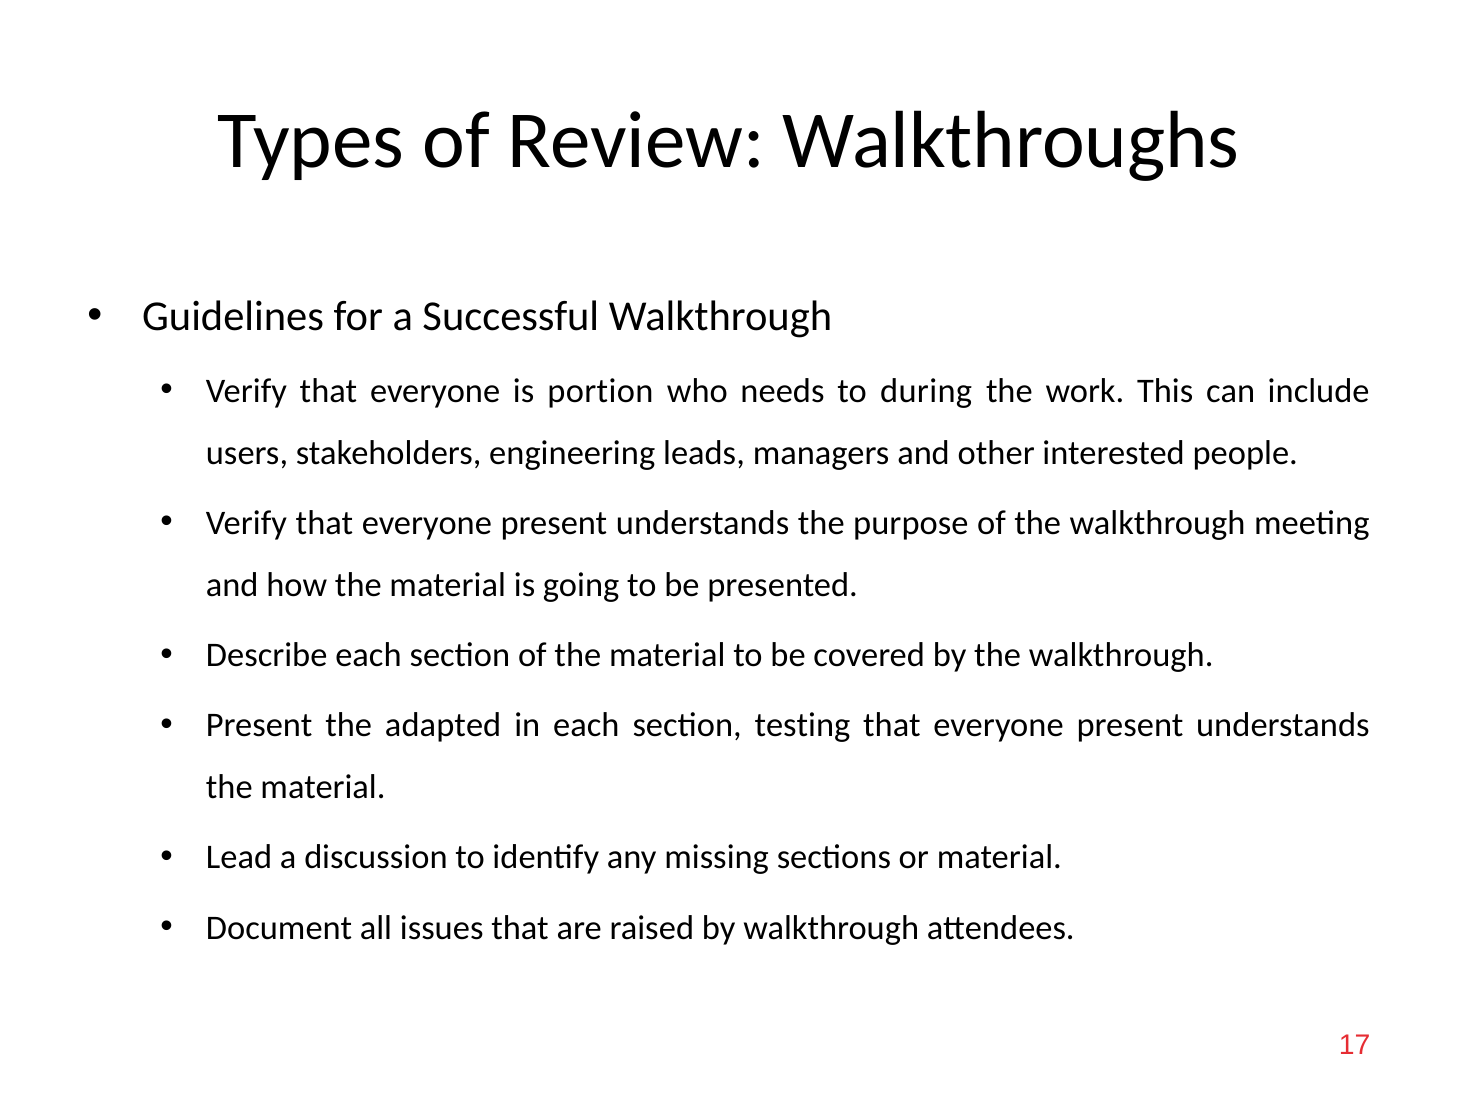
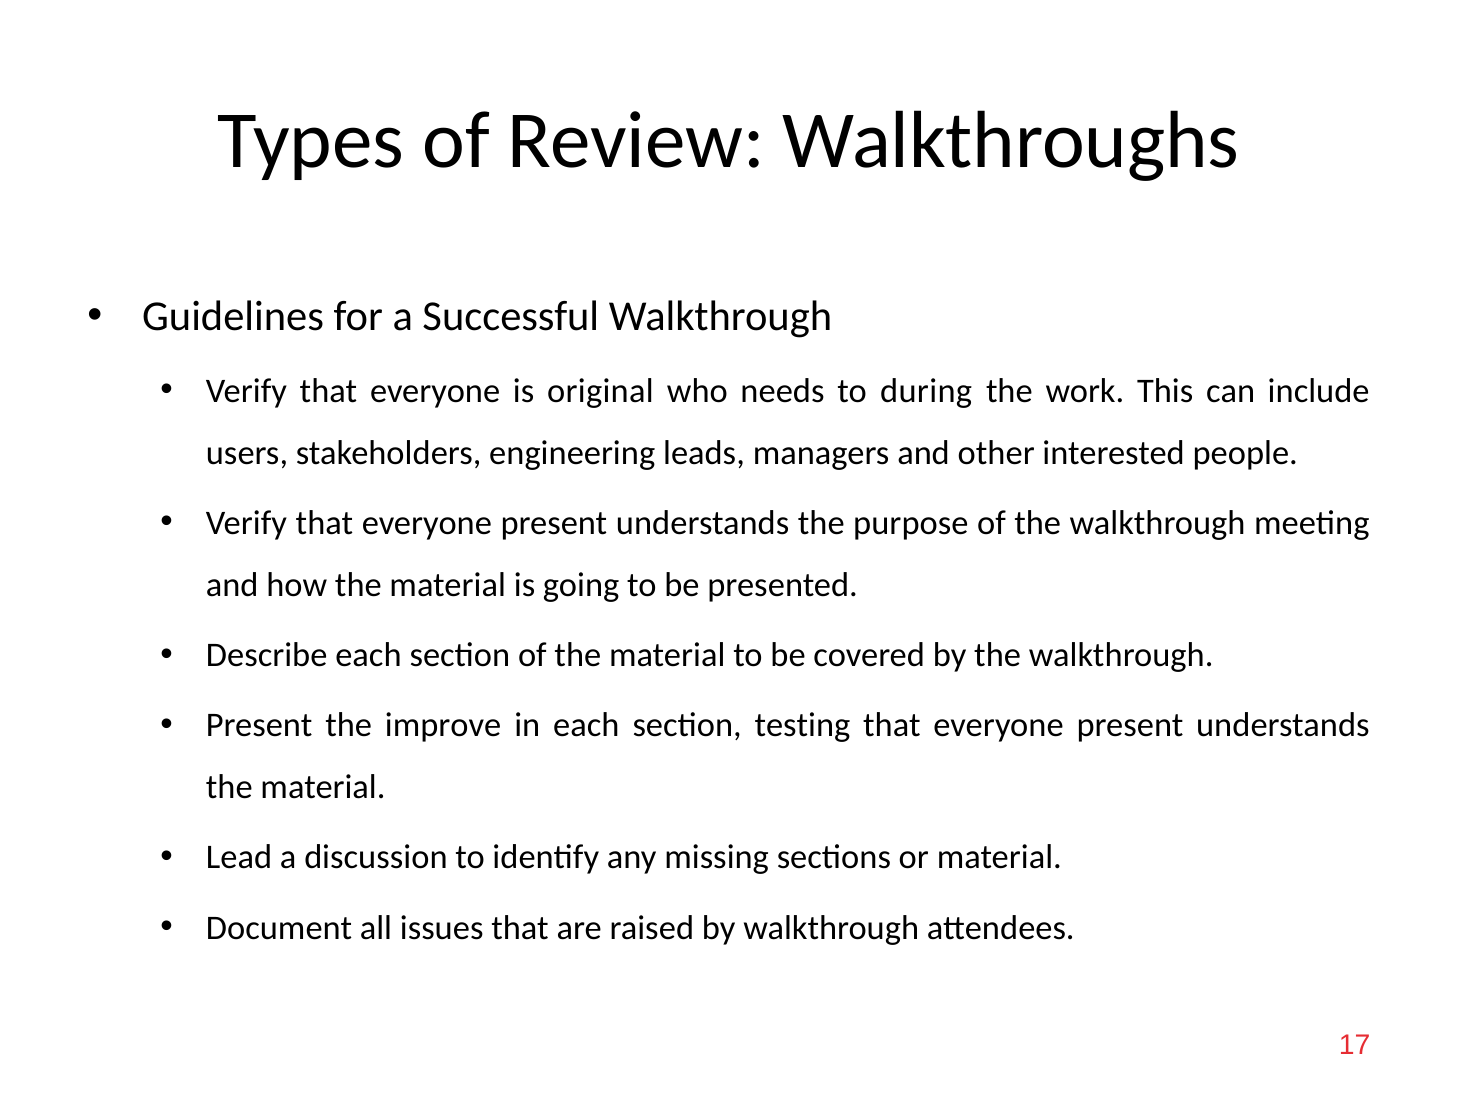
portion: portion -> original (600, 391)
adapted: adapted -> improve (443, 725)
